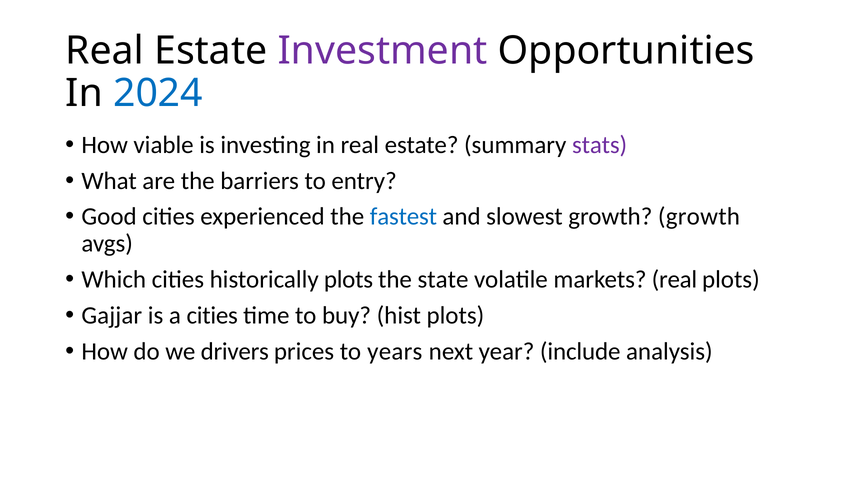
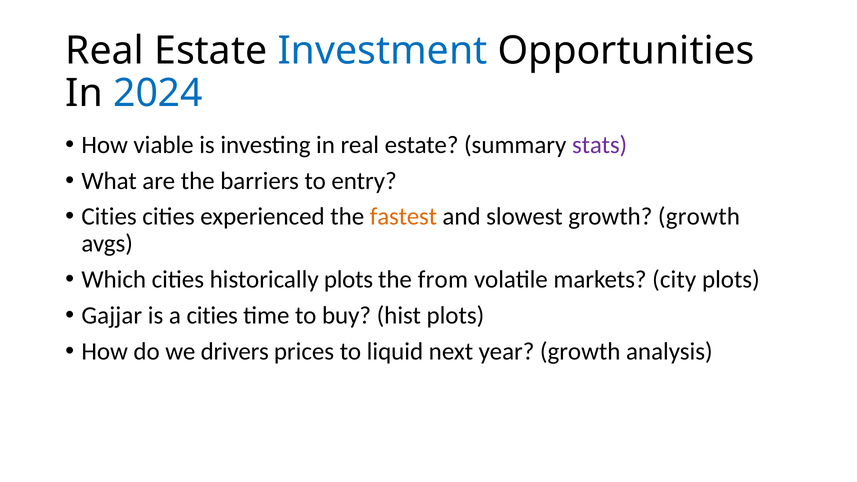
Investment colour: purple -> blue (383, 51)
Good: Good -> Cities (109, 217)
fastest colour: blue -> orange (403, 217)
state: state -> from (443, 280)
markets real: real -> city (674, 280)
years: years -> liquid (395, 352)
year include: include -> growth (580, 352)
